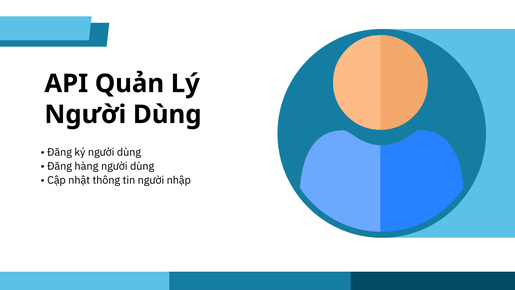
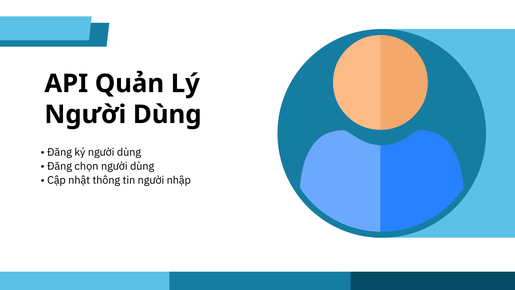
hàng: hàng -> chọn (86, 166)
